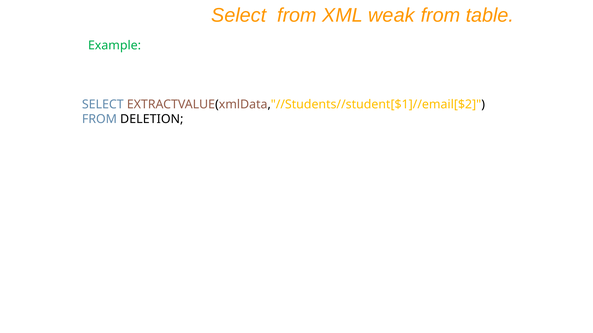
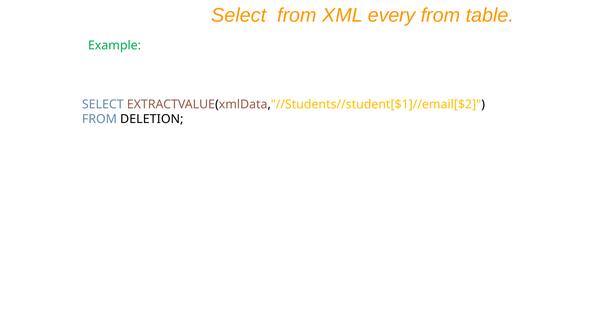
weak: weak -> every (392, 15)
